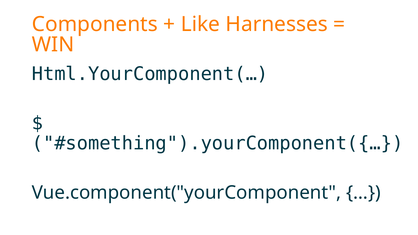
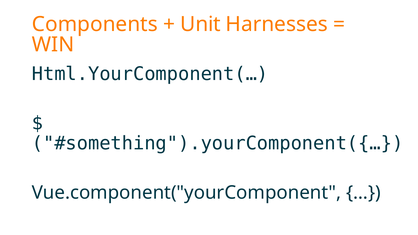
Like: Like -> Unit (201, 24)
